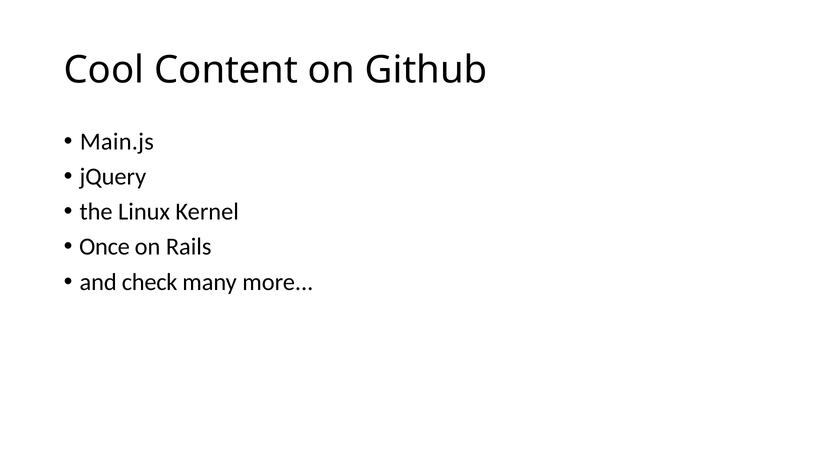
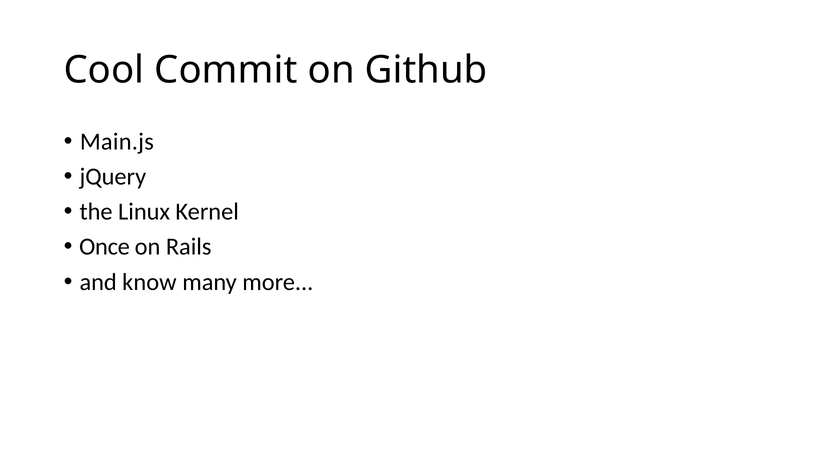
Content: Content -> Commit (226, 70)
check: check -> know (149, 282)
